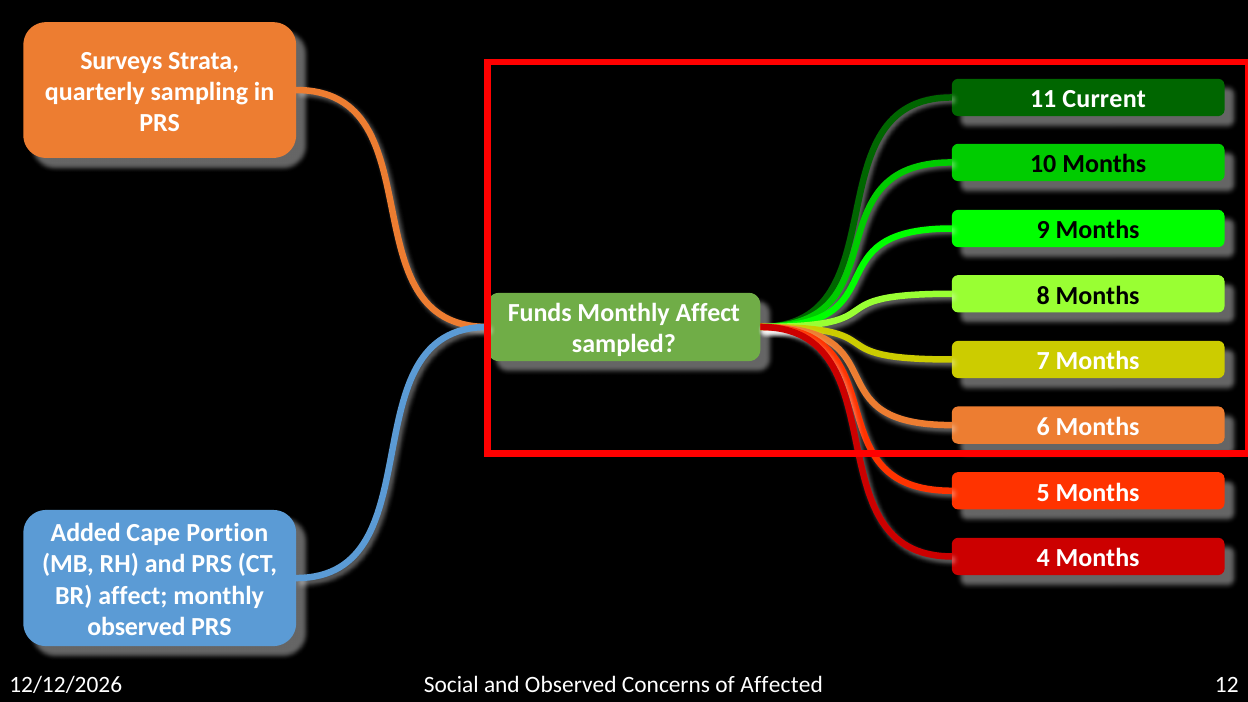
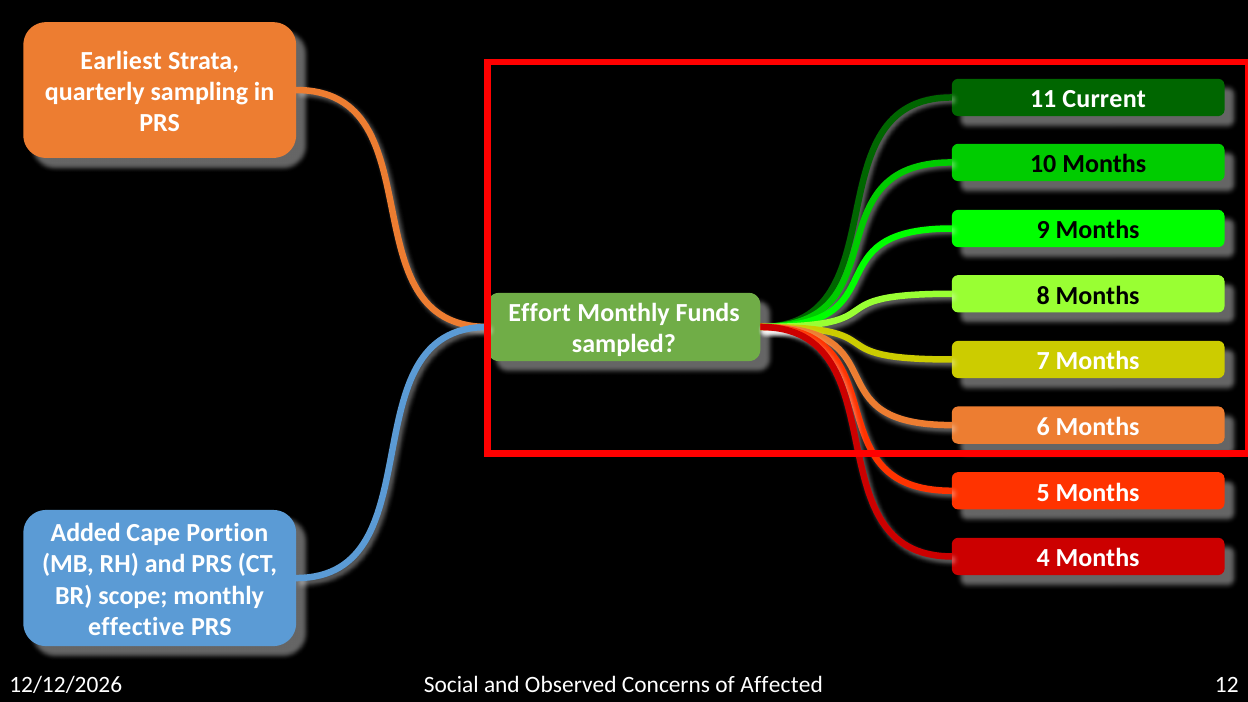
Surveys: Surveys -> Earliest (121, 61)
Funds: Funds -> Effort (540, 313)
Monthly Affect: Affect -> Funds (708, 313)
BR affect: affect -> scope (133, 595)
observed: observed -> effective (136, 627)
